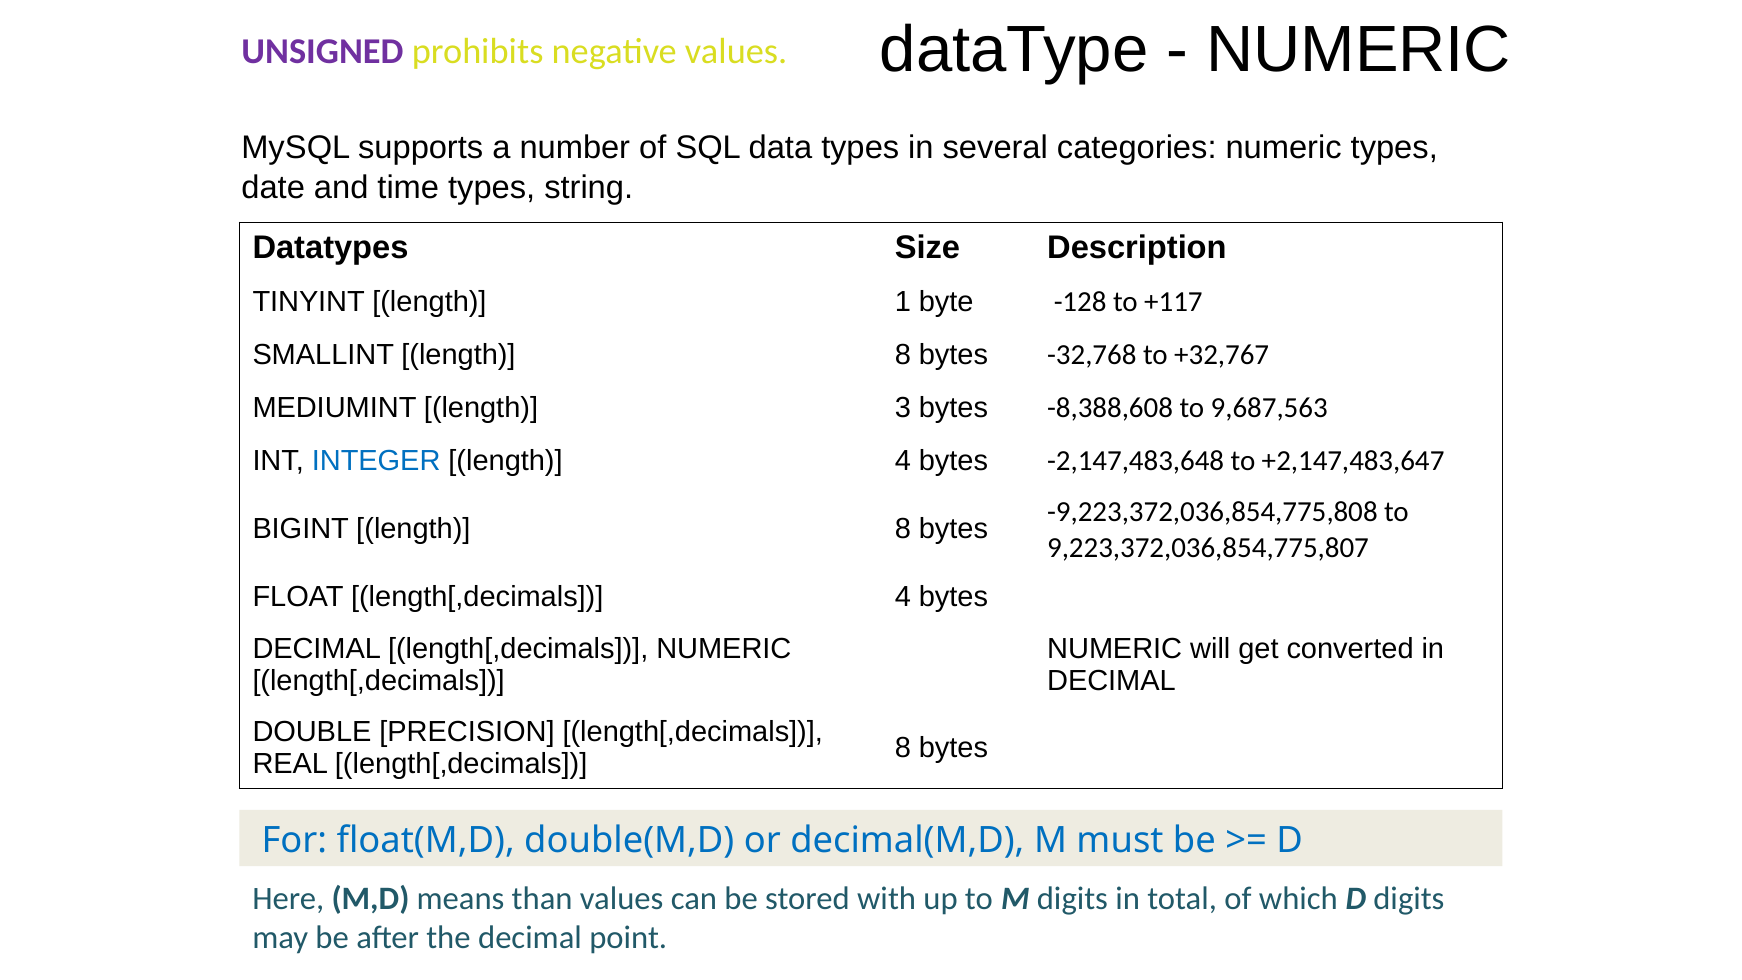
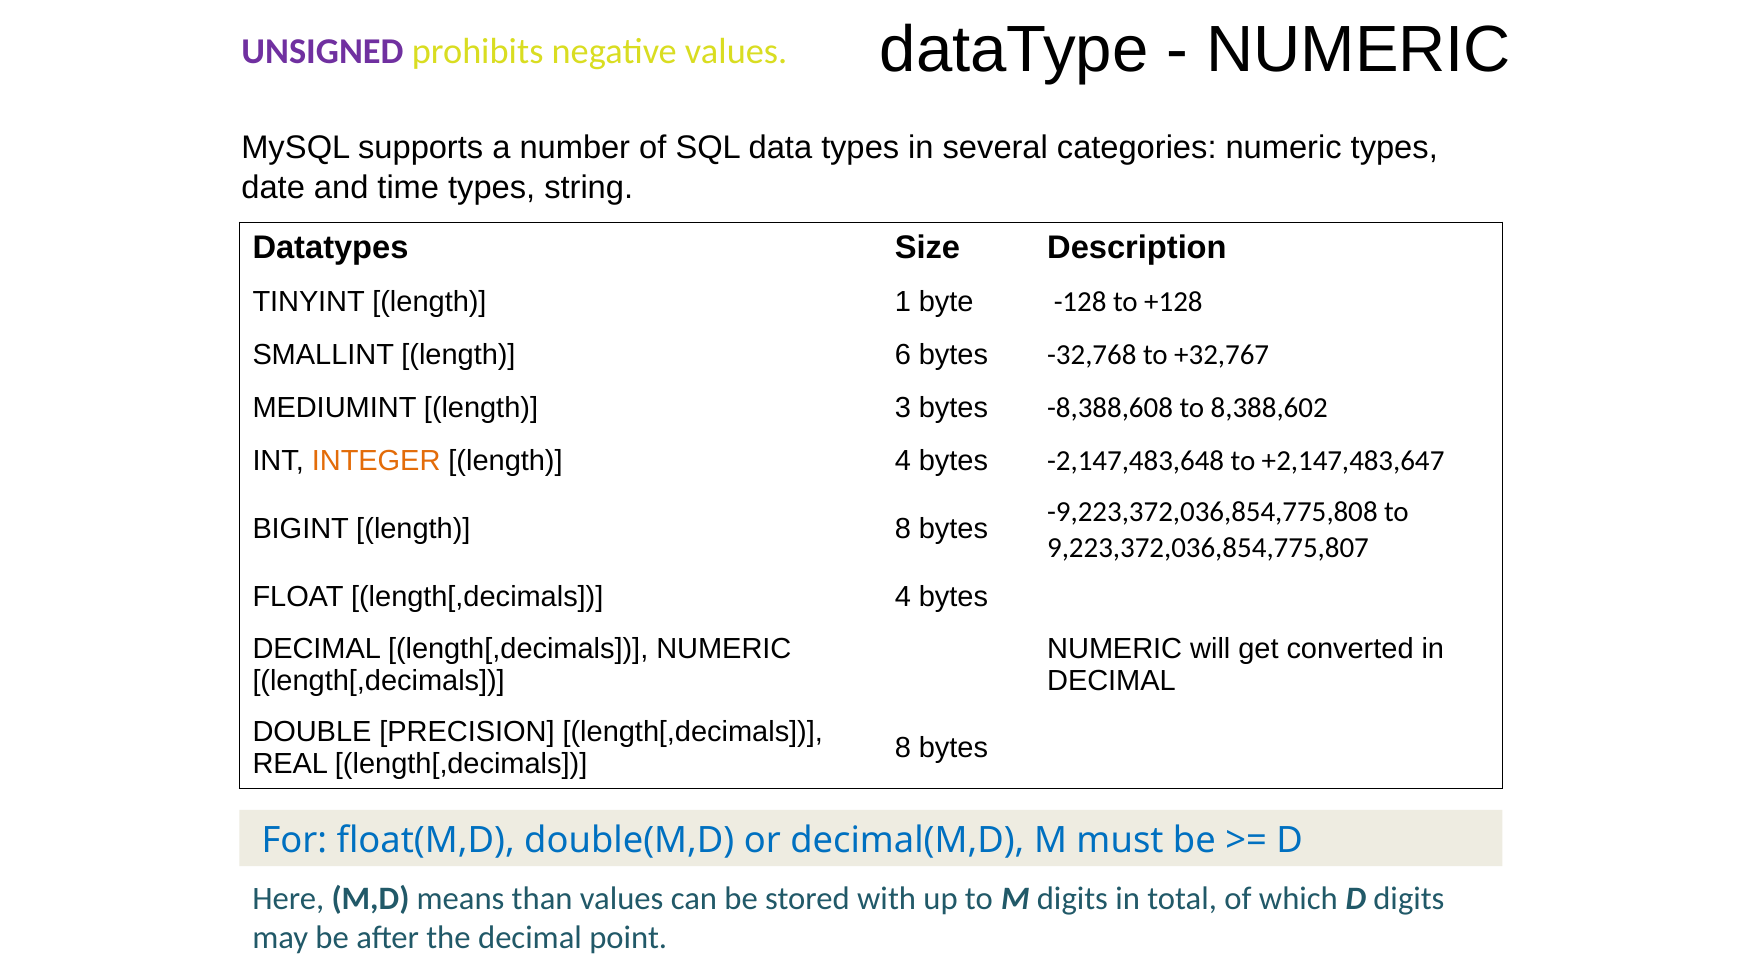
+117: +117 -> +128 (1173, 302)
SMALLINT length 8: 8 -> 6 (903, 355)
9,687,563: 9,687,563 -> 8,388,602 (1269, 408)
INTEGER colour: blue -> orange (376, 461)
